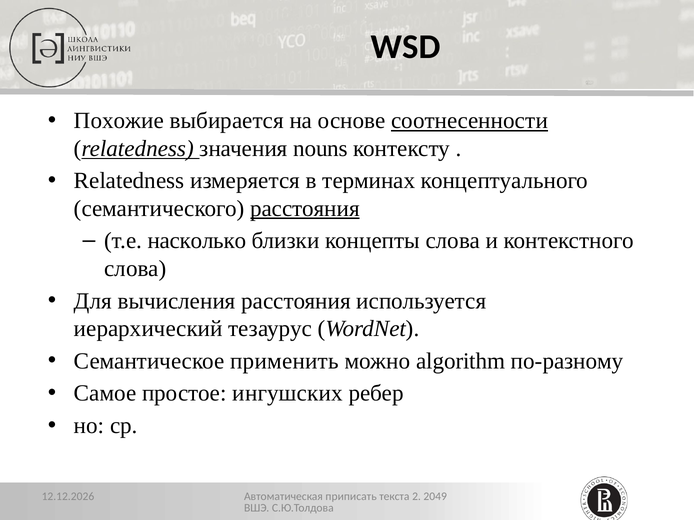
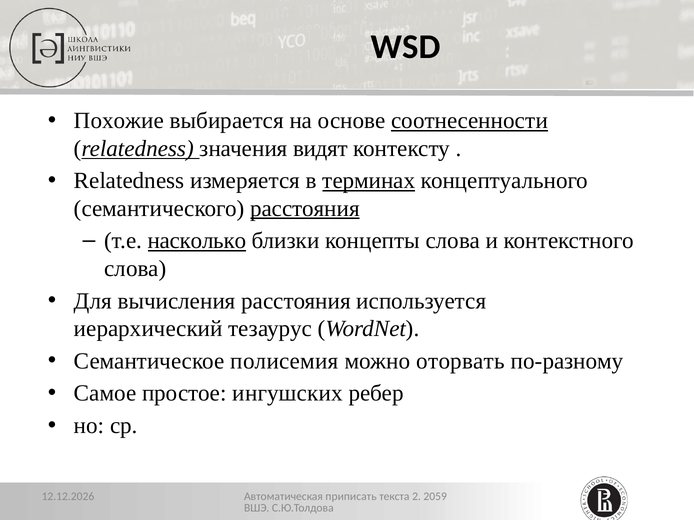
nouns: nouns -> видят (321, 149)
терминах underline: none -> present (369, 181)
насколько underline: none -> present (197, 241)
применить: применить -> полисемия (284, 361)
algorithm: algorithm -> оторвать (461, 361)
2049: 2049 -> 2059 (435, 497)
